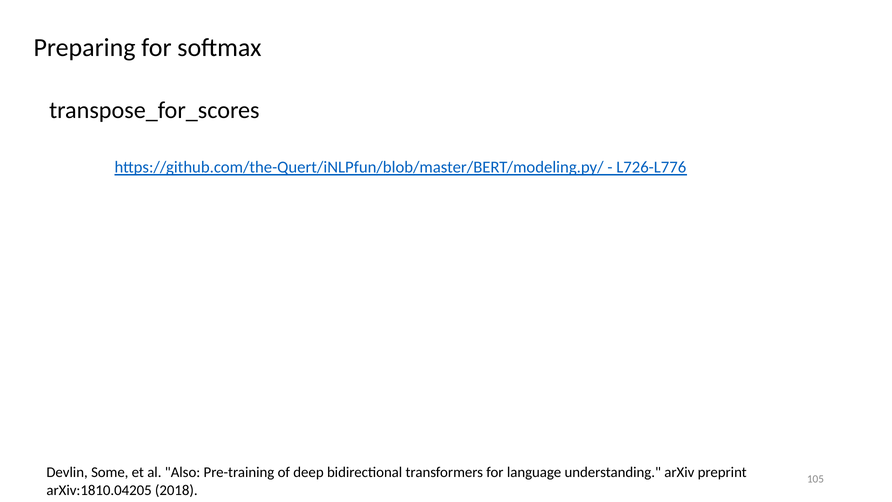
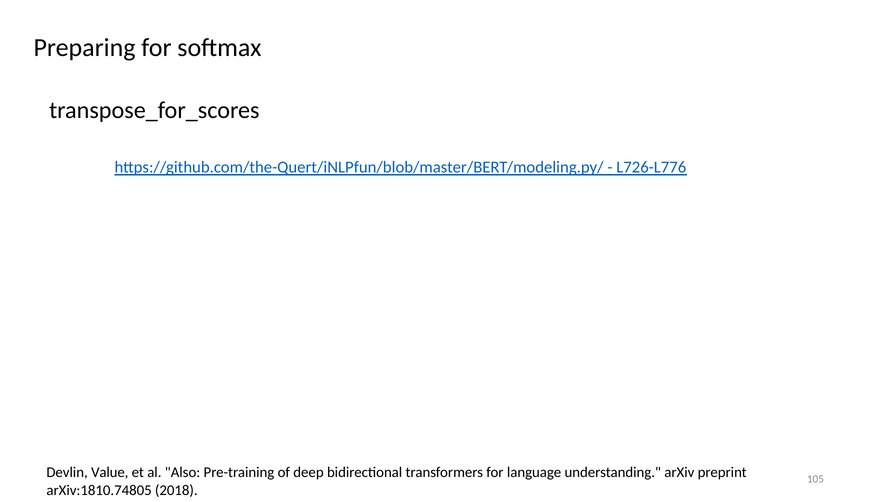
Some: Some -> Value (110, 472)
arXiv:1810.04205: arXiv:1810.04205 -> arXiv:1810.74805 (99, 490)
